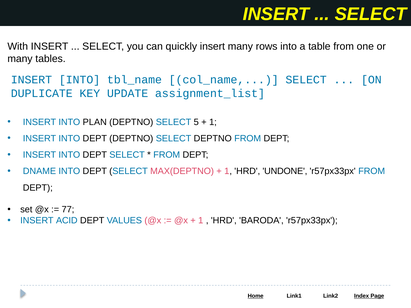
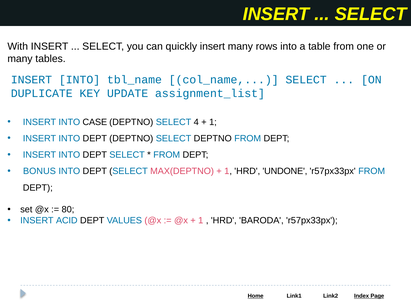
PLAN: PLAN -> CASE (95, 122)
5: 5 -> 4 (196, 122)
DNAME: DNAME -> BONUS (39, 171)
77: 77 -> 80 (68, 210)
